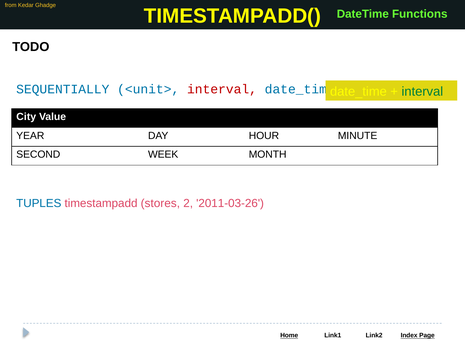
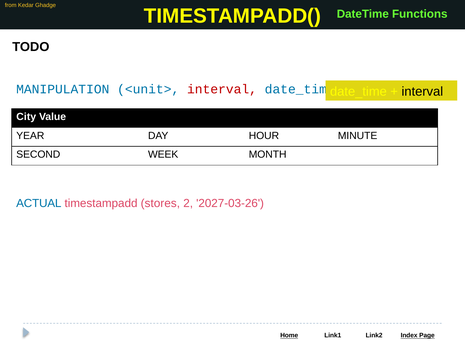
SEQUENTIALLY: SEQUENTIALLY -> MANIPULATION (63, 89)
interval colour: green -> black (422, 91)
TUPLES: TUPLES -> ACTUAL (39, 203)
2011-03-26: 2011-03-26 -> 2027-03-26 (230, 203)
